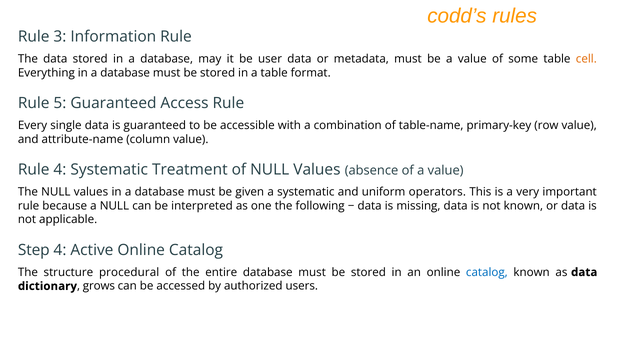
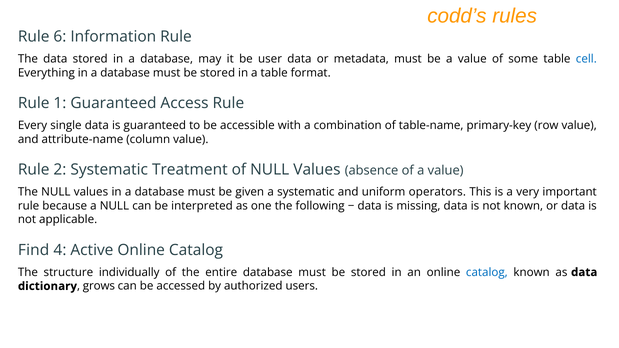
3: 3 -> 6 (60, 37)
cell colour: orange -> blue (586, 59)
5: 5 -> 1 (60, 103)
Rule 4: 4 -> 2 (60, 170)
Step: Step -> Find (34, 250)
procedural: procedural -> individually (129, 272)
